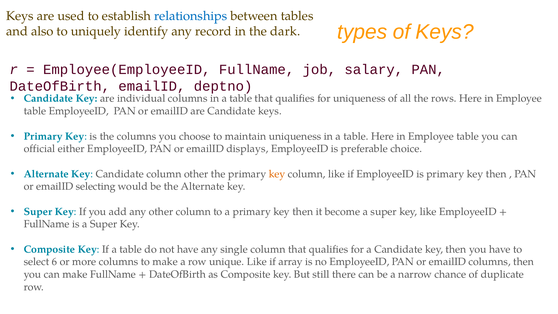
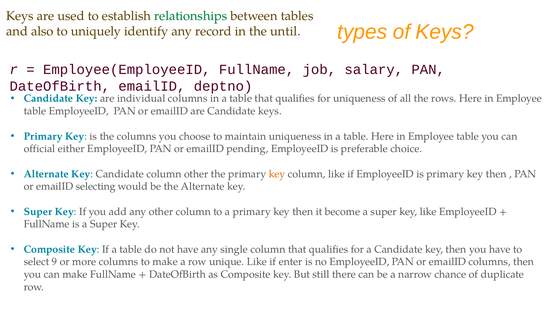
relationships colour: blue -> green (191, 16)
dark: dark -> until (285, 31)
displays: displays -> pending (247, 149)
6: 6 -> 9 (54, 262)
array: array -> enter (291, 262)
